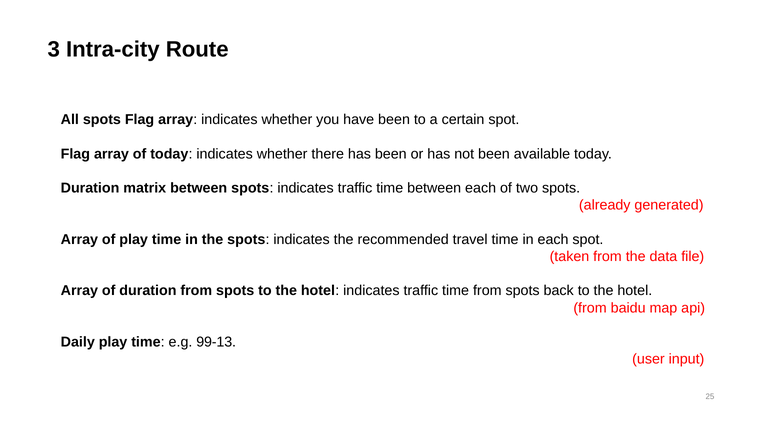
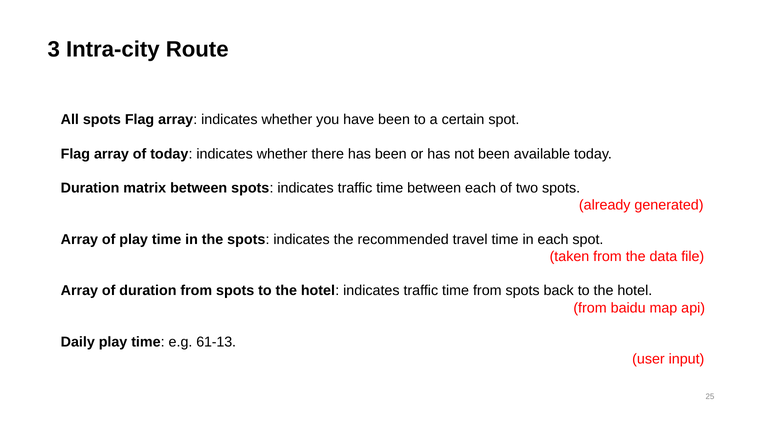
99-13: 99-13 -> 61-13 (216, 343)
